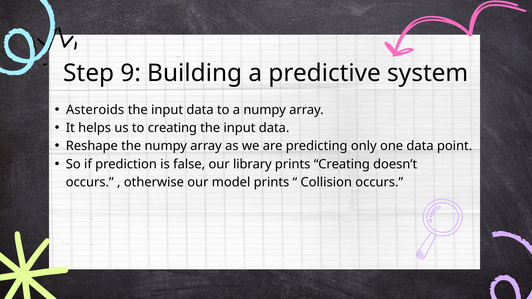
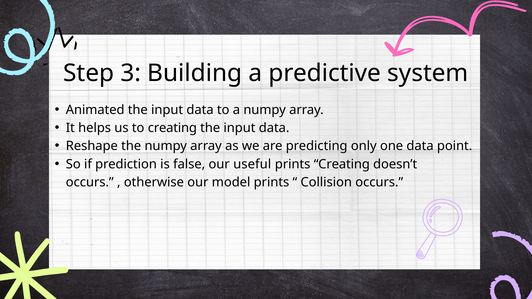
9: 9 -> 3 (131, 73)
Asteroids: Asteroids -> Animated (95, 110)
library: library -> useful (252, 164)
